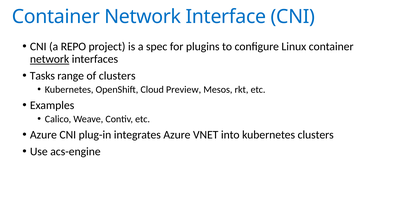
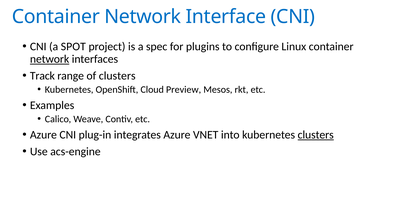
REPO: REPO -> SPOT (73, 47)
Tasks: Tasks -> Track (42, 76)
clusters underline: none -> present (316, 135)
